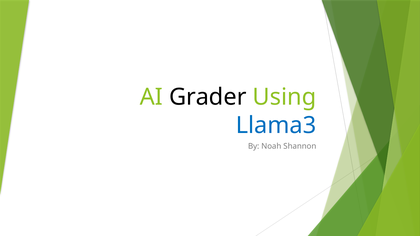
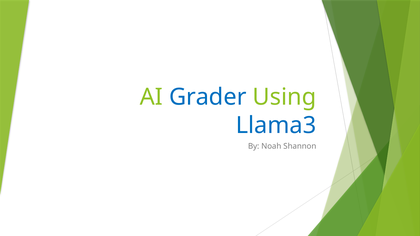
Grader colour: black -> blue (208, 97)
